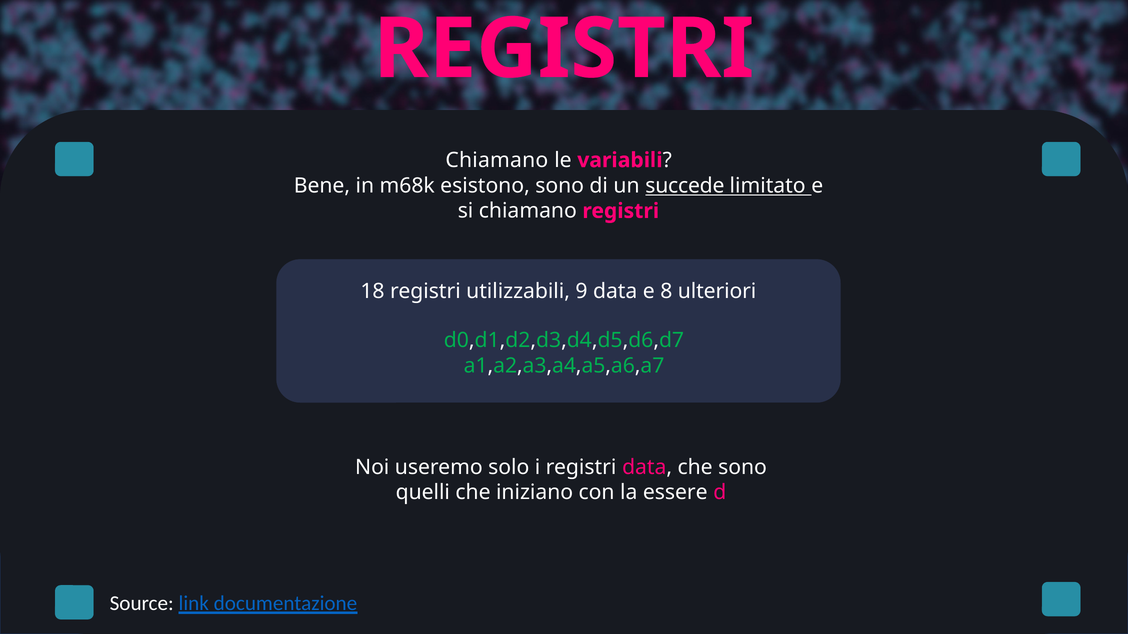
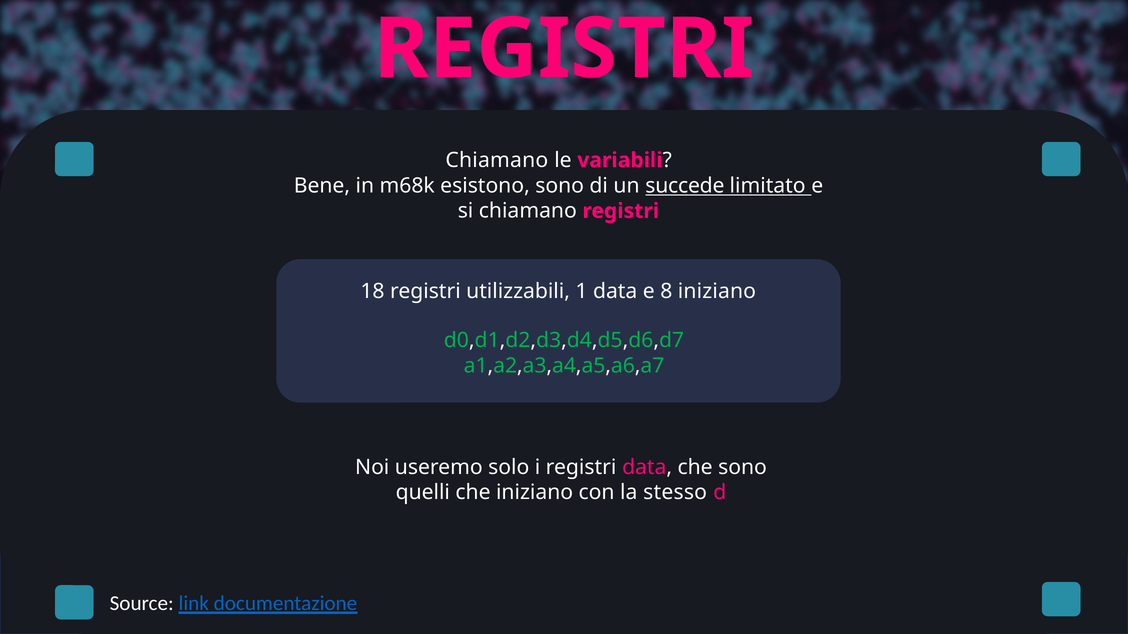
9: 9 -> 1 (581, 291)
8 ulteriori: ulteriori -> iniziano (717, 291)
essere: essere -> stesso (675, 493)
